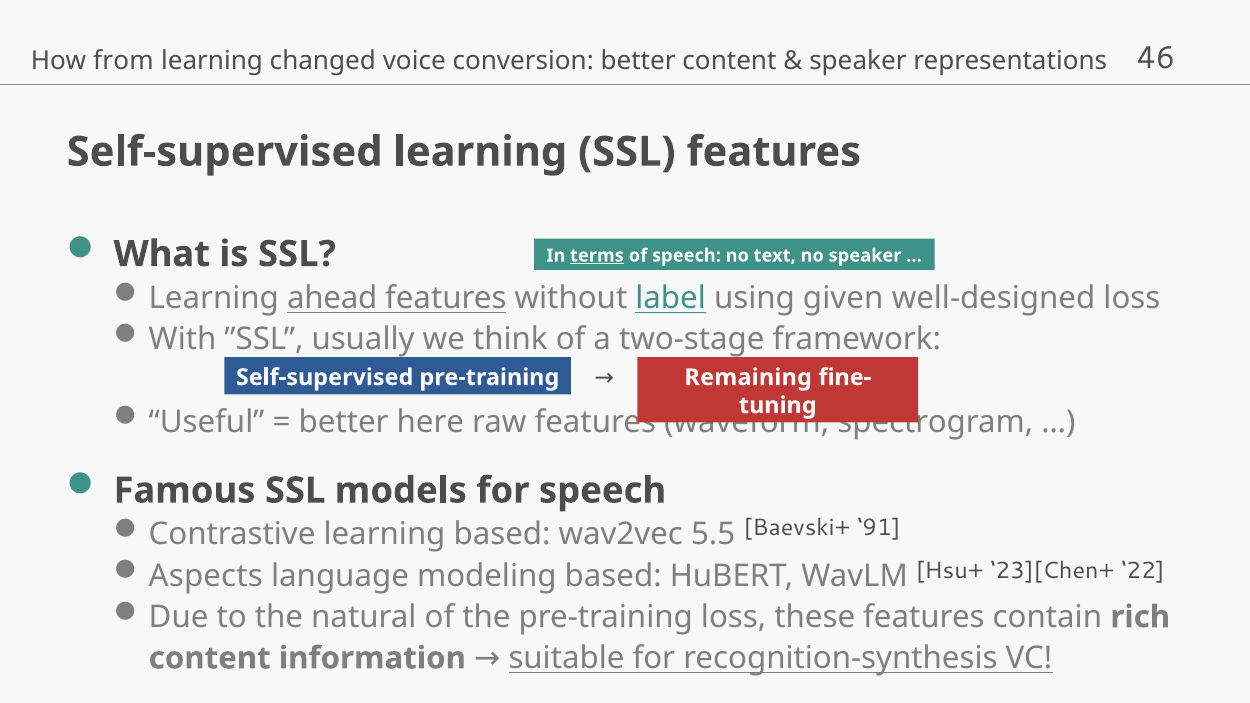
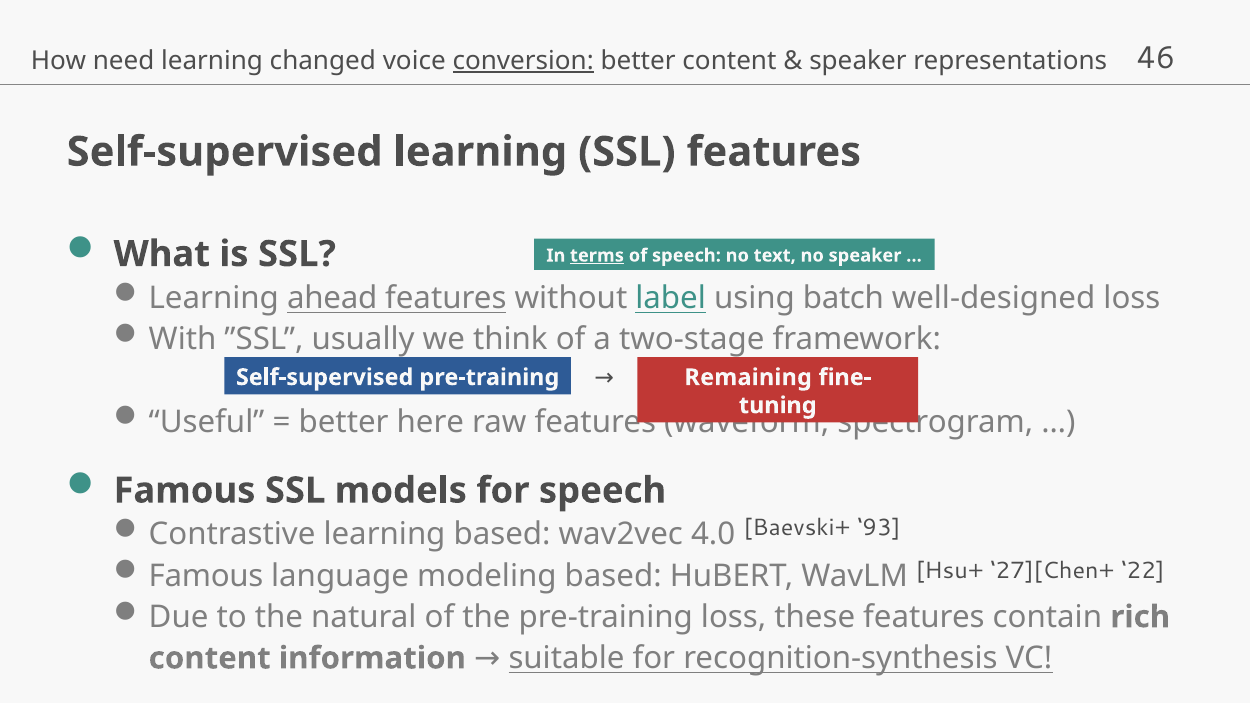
from: from -> need (124, 61)
conversion underline: none -> present (523, 61)
given: given -> batch (843, 298)
5.5: 5.5 -> 4.0 (713, 535)
91: 91 -> 93 (879, 528)
Aspects: Aspects -> Famous (206, 576)
23][Chen+: 23][Chen+ -> 27][Chen+ (1052, 571)
